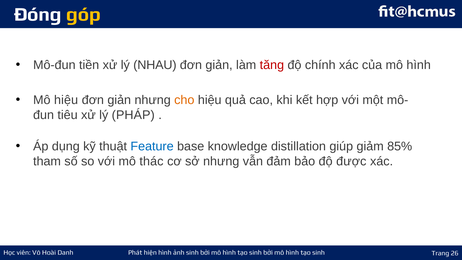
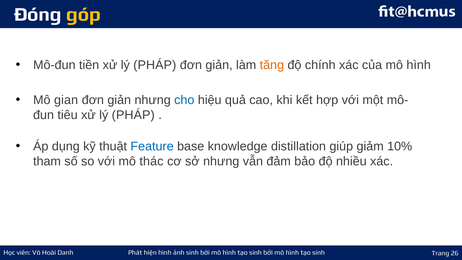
tiền xử lý NHAU: NHAU -> PHÁP (155, 65)
tăng colour: red -> orange (272, 65)
Mô hiệu: hiệu -> gian (66, 100)
cho colour: orange -> blue (184, 100)
85%: 85% -> 10% (400, 146)
được: được -> nhiều (351, 161)
